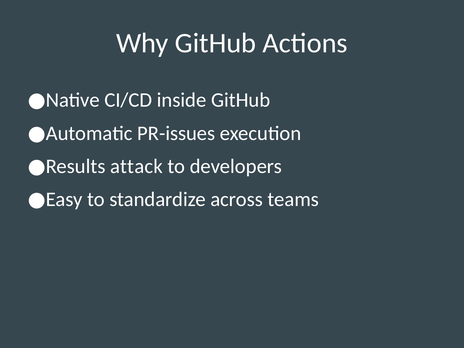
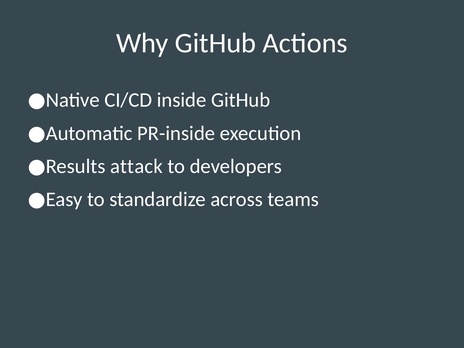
PR-issues: PR-issues -> PR-inside (176, 133)
